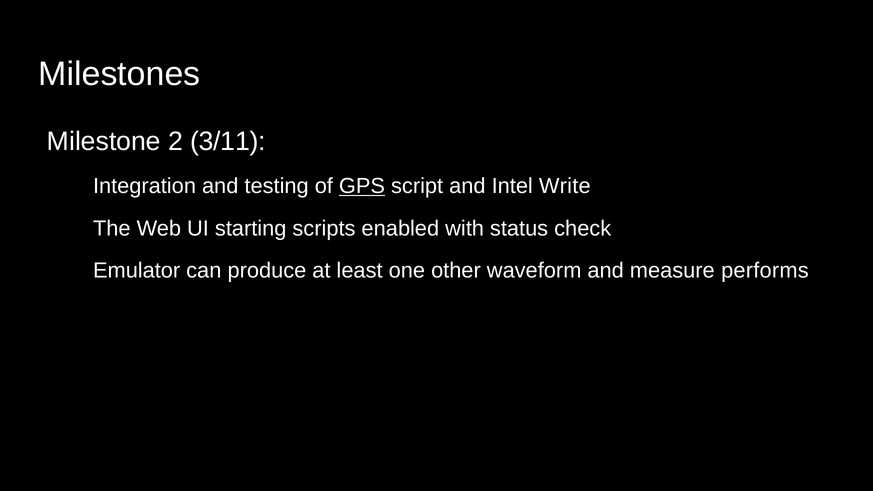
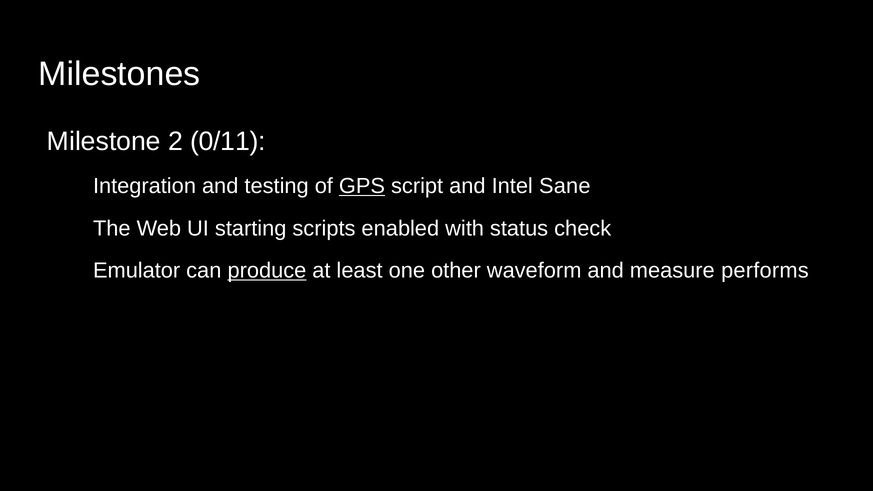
3/11: 3/11 -> 0/11 (228, 141)
Write: Write -> Sane (565, 186)
produce underline: none -> present (267, 271)
